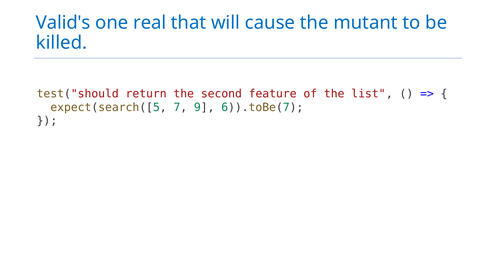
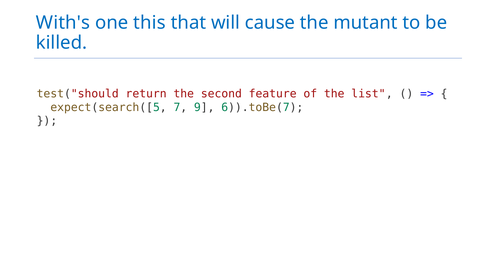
Valid's: Valid's -> With's (63, 23)
real: real -> this (150, 23)
